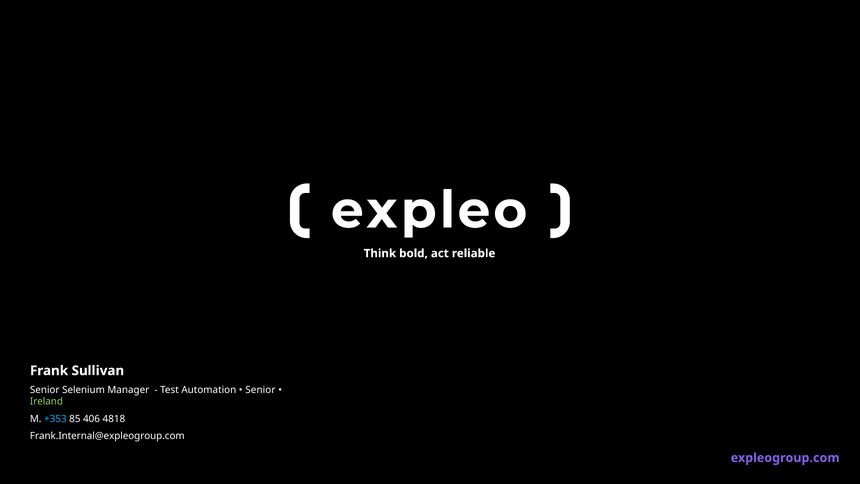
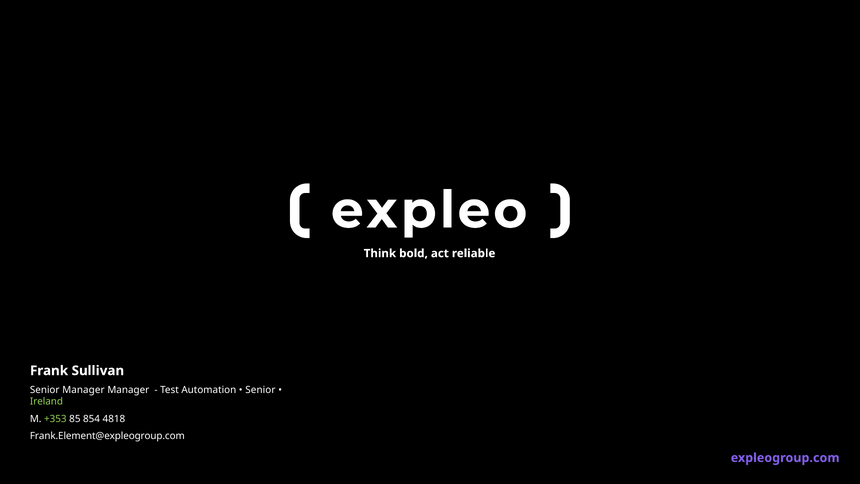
Senior Selenium: Selenium -> Manager (83, 390)
+353 colour: light blue -> light green (55, 419)
406: 406 -> 854 (92, 419)
Frank.Internal@expleogroup.com: Frank.Internal@expleogroup.com -> Frank.Element@expleogroup.com (107, 436)
